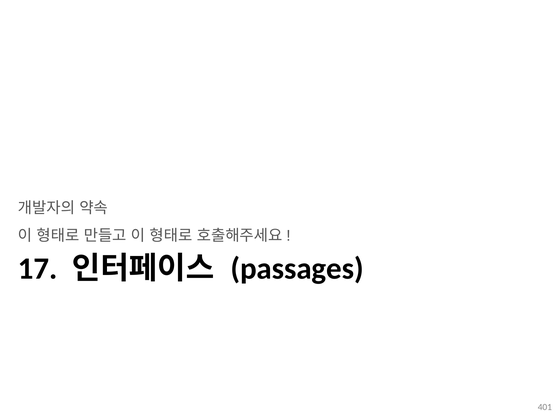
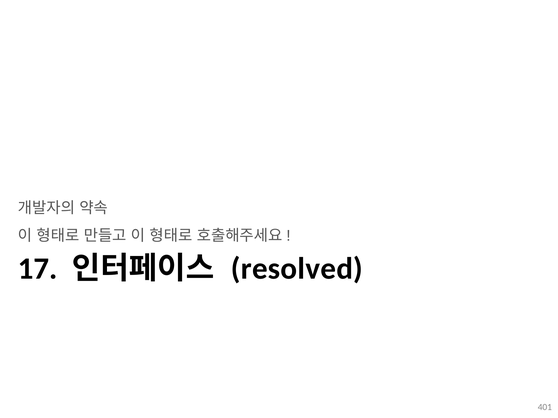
passages: passages -> resolved (297, 269)
